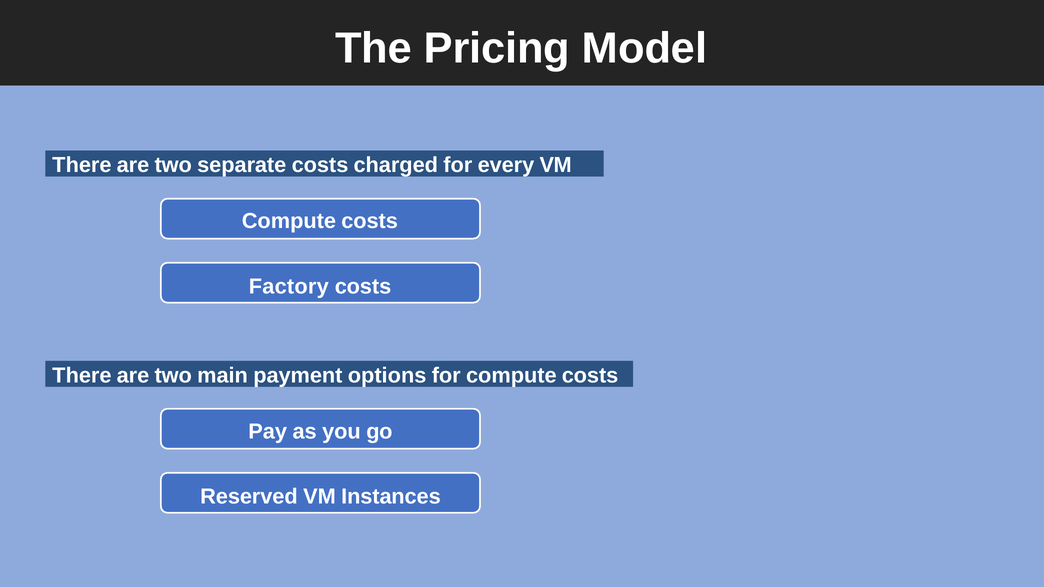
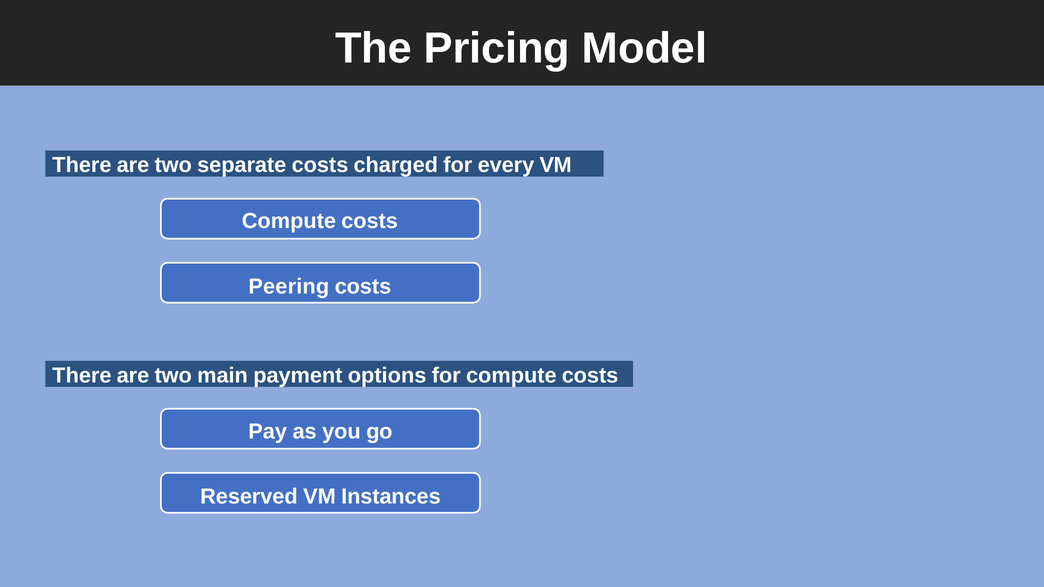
Factory: Factory -> Peering (289, 287)
